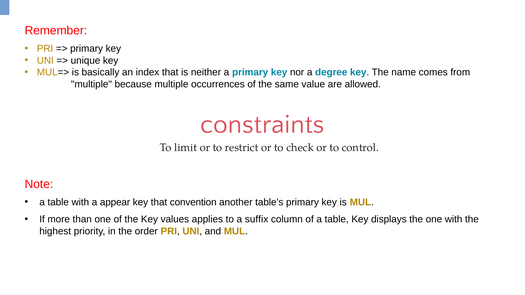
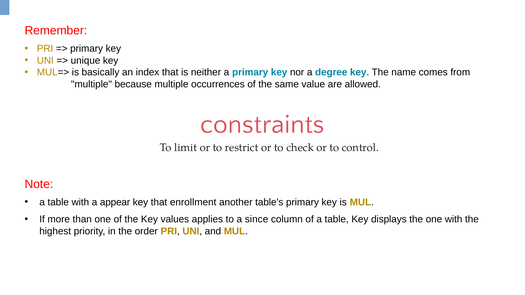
convention: convention -> enrollment (193, 202)
suffix: suffix -> since (257, 220)
